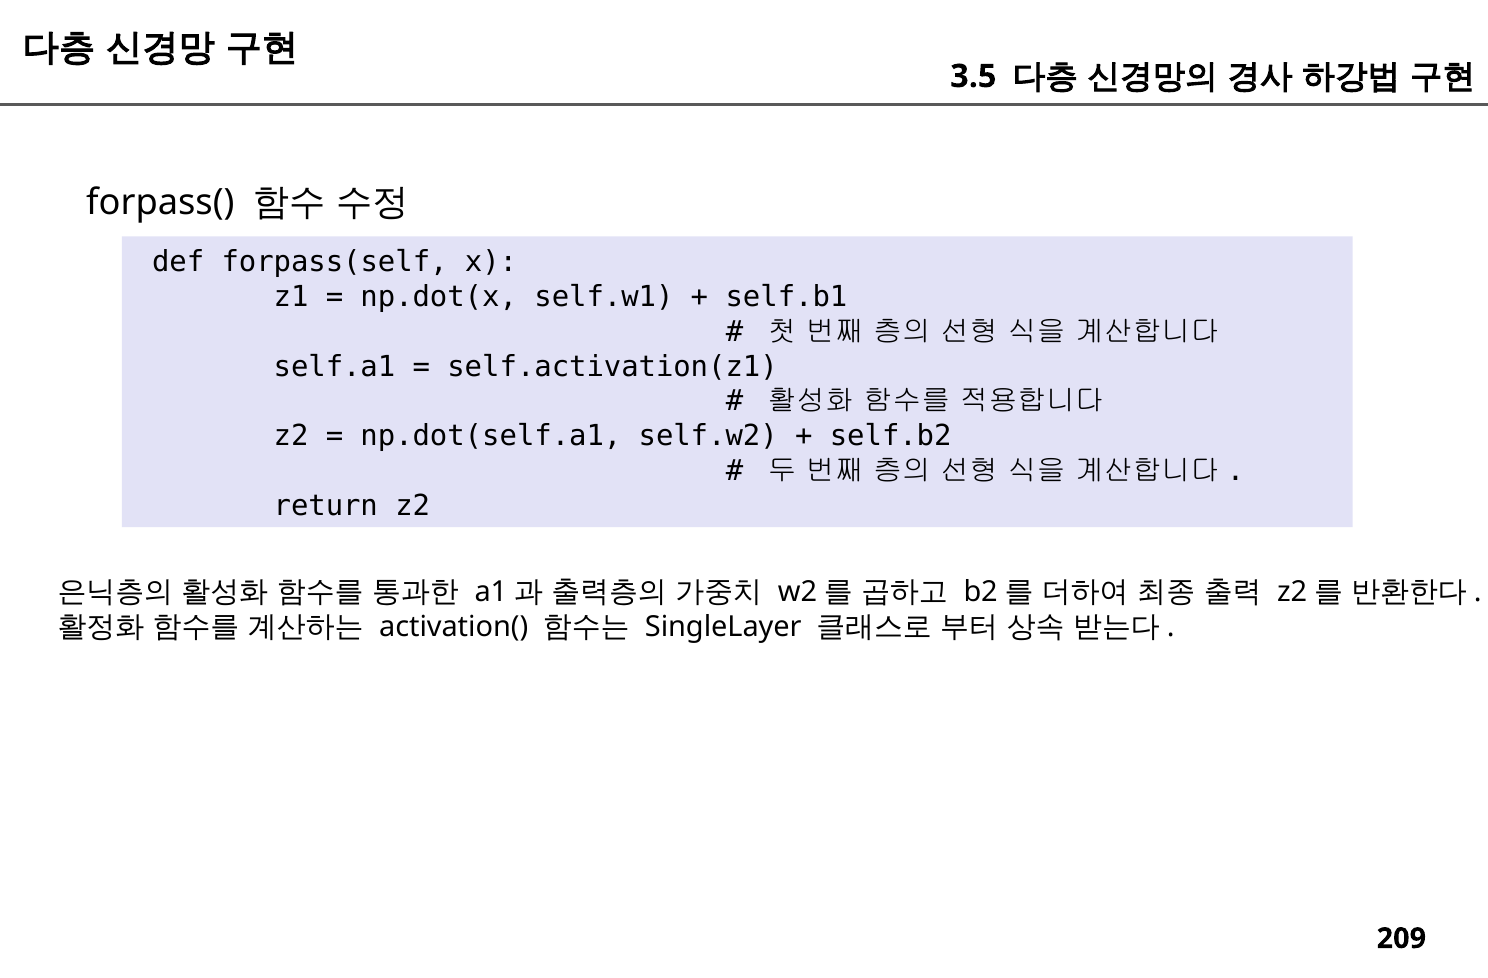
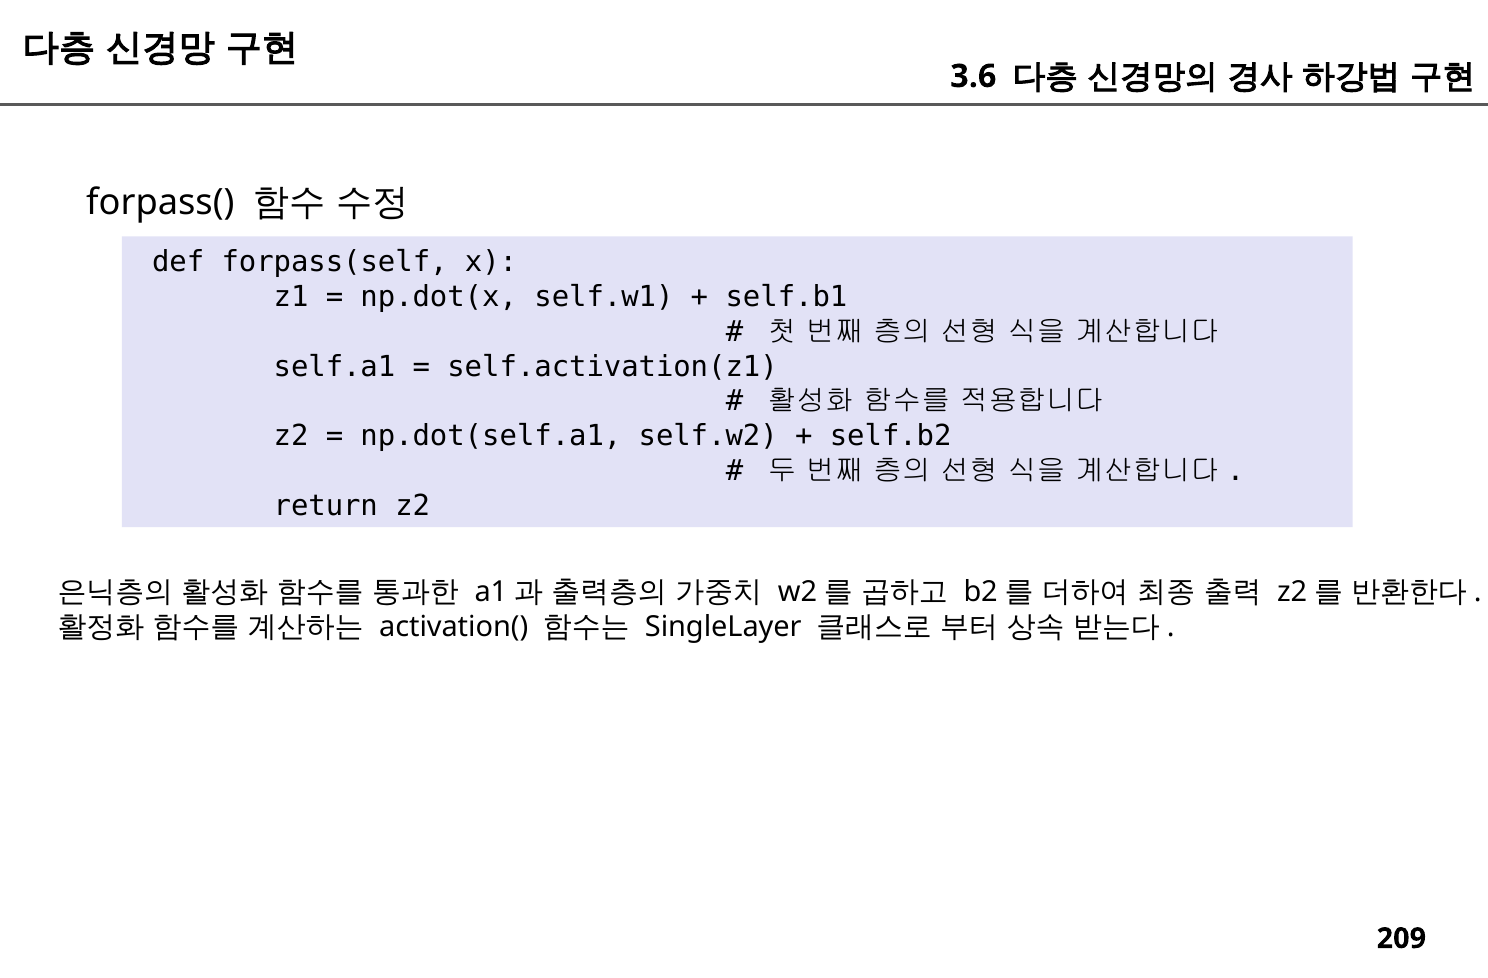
3.5: 3.5 -> 3.6 (973, 76)
